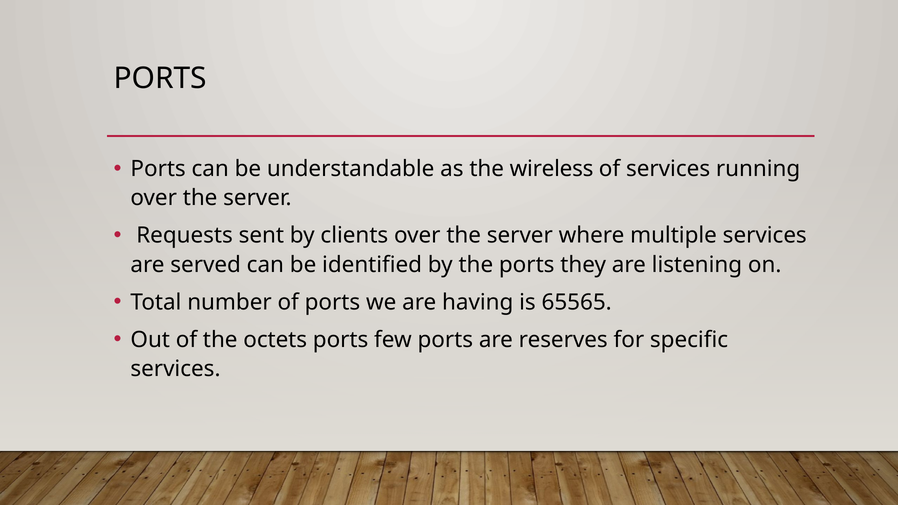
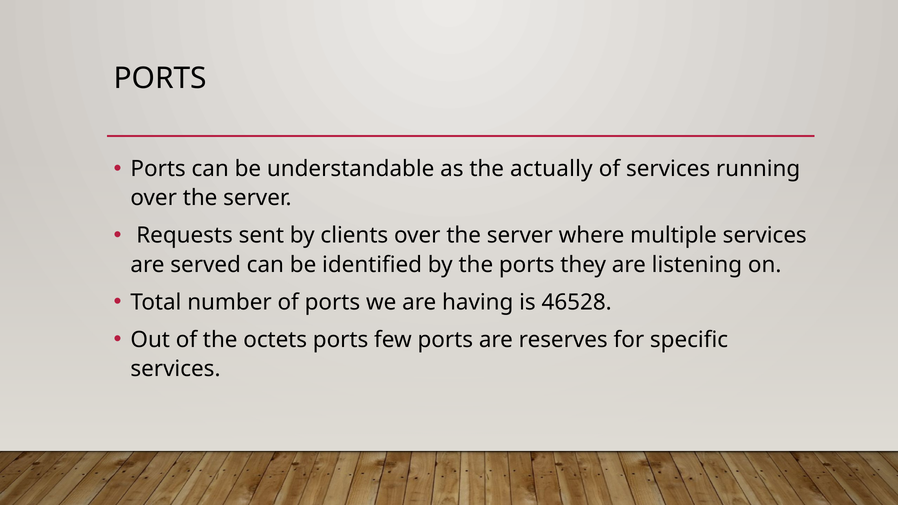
wireless: wireless -> actually (551, 169)
65565: 65565 -> 46528 (577, 302)
